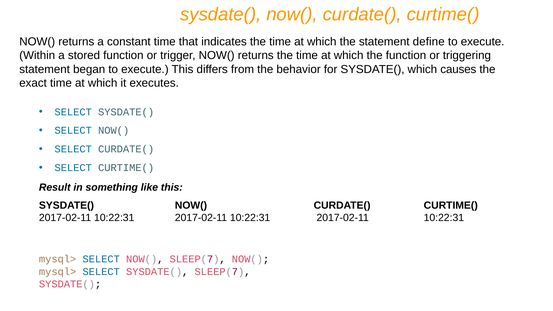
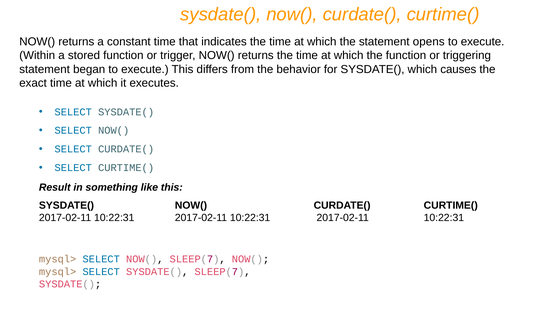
define: define -> opens (429, 42)
